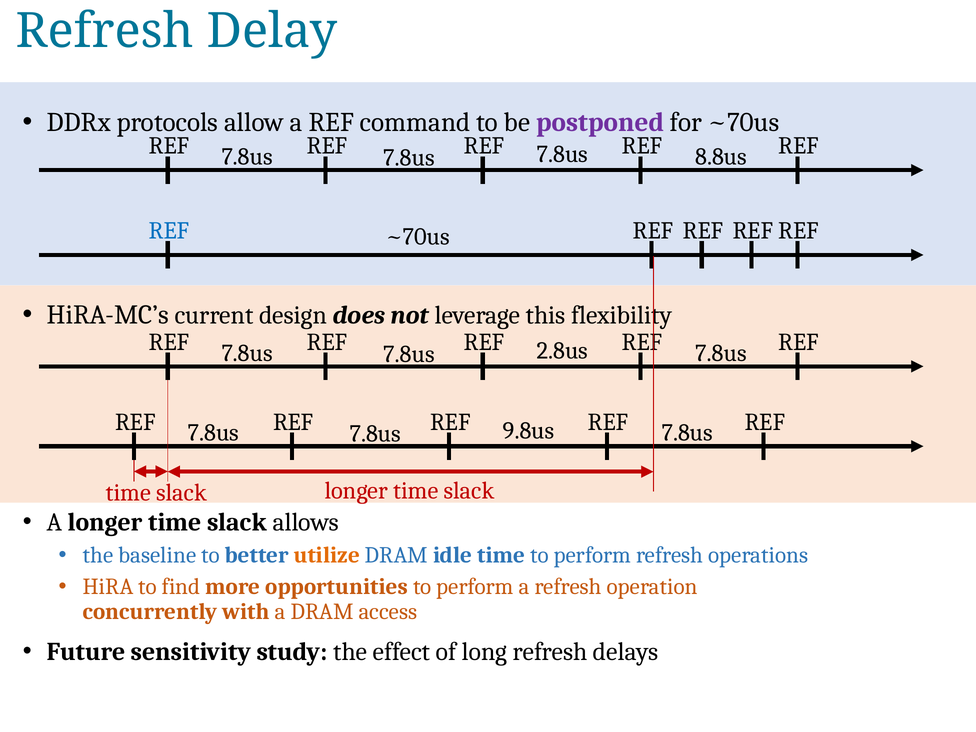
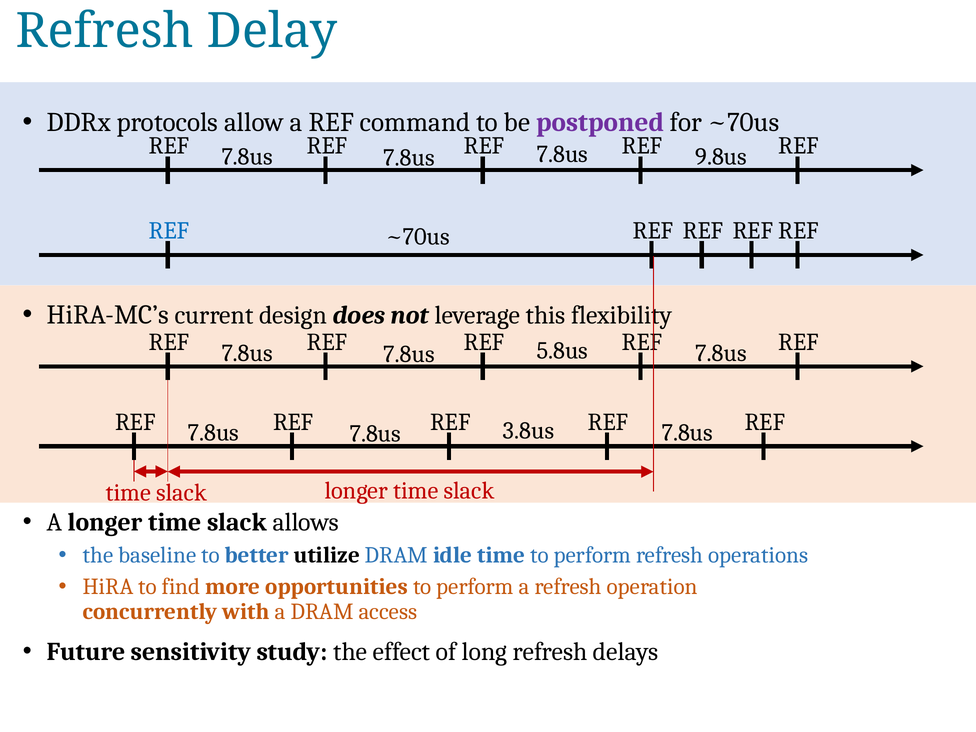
8.8us: 8.8us -> 9.8us (721, 157)
2.8us: 2.8us -> 5.8us (562, 351)
9.8us: 9.8us -> 3.8us (529, 430)
utilize colour: orange -> black (327, 555)
